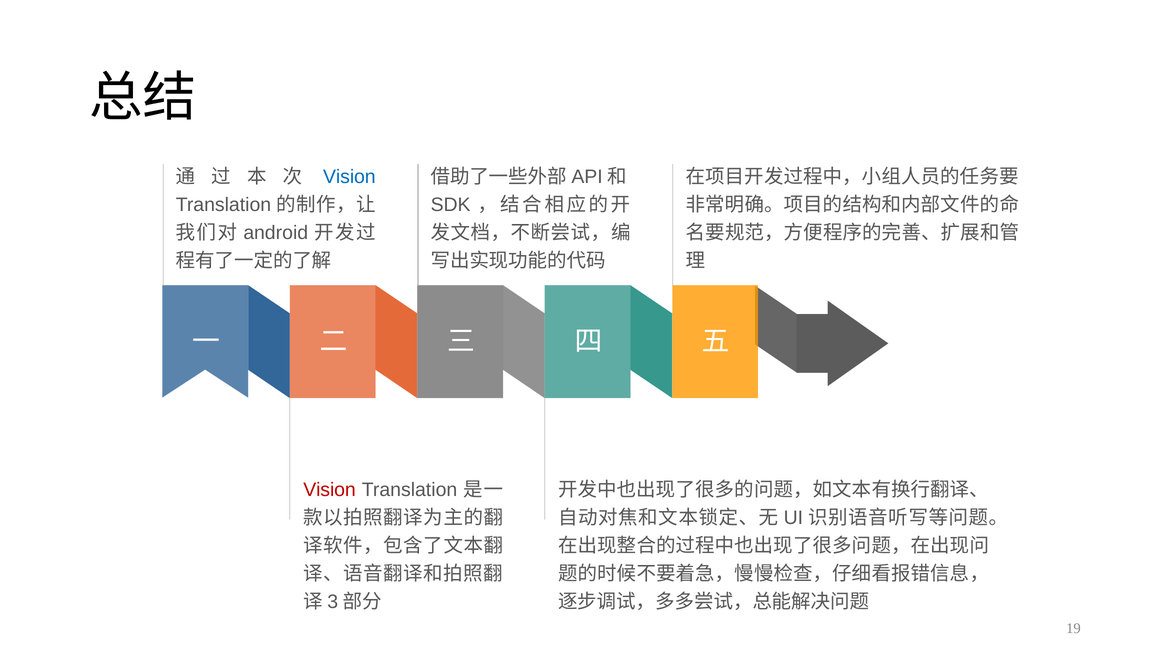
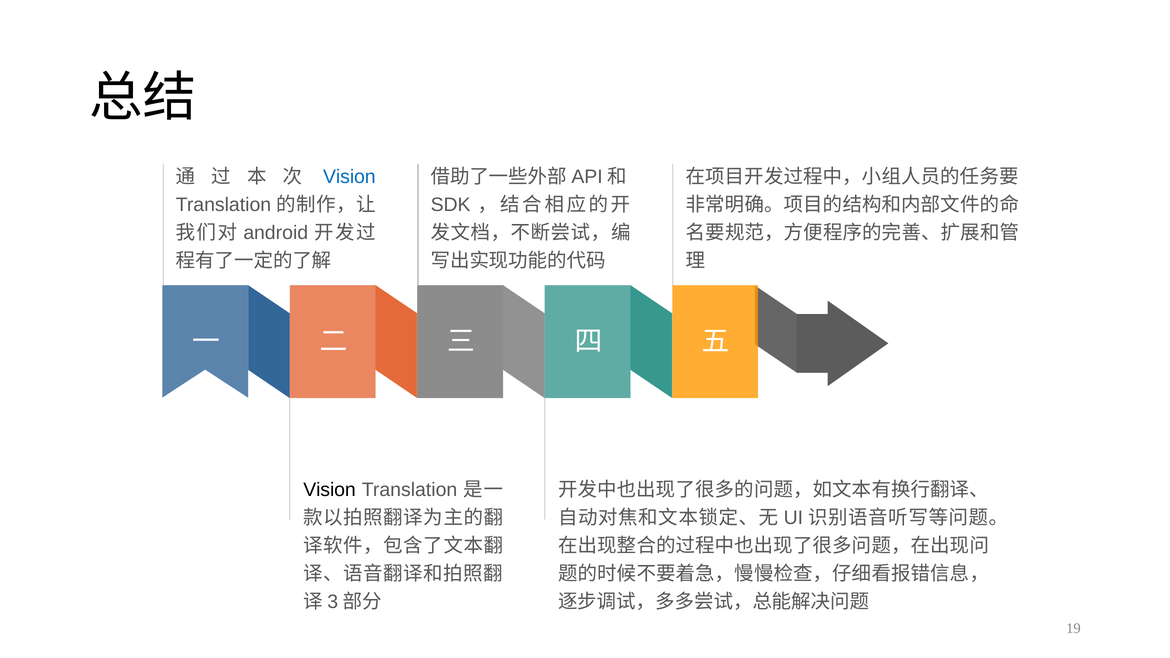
Vision colour: red -> black (330, 490)
